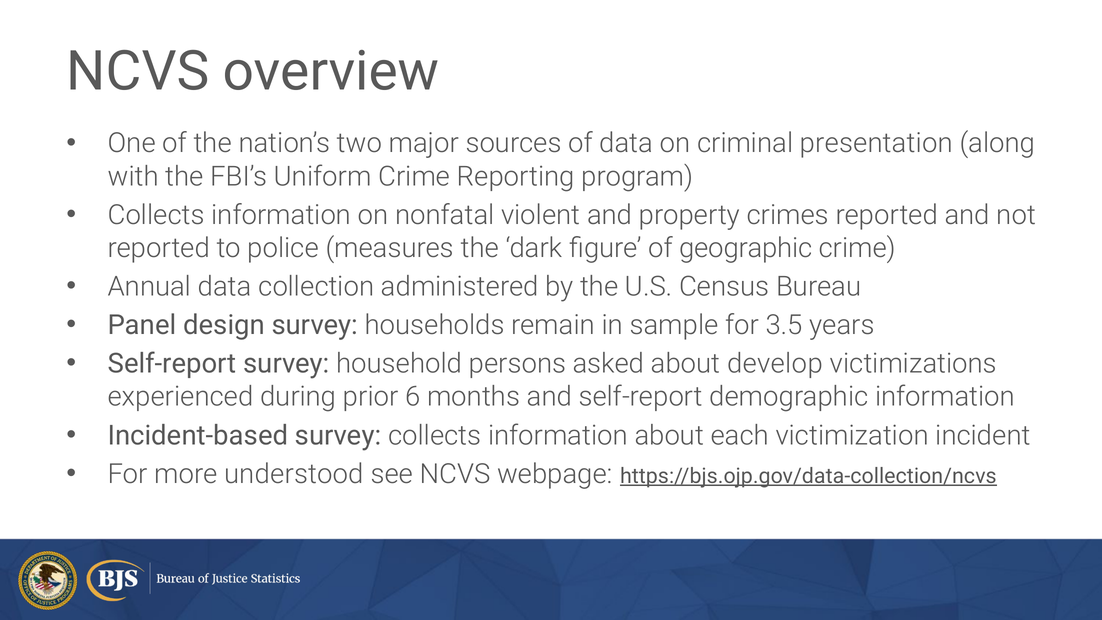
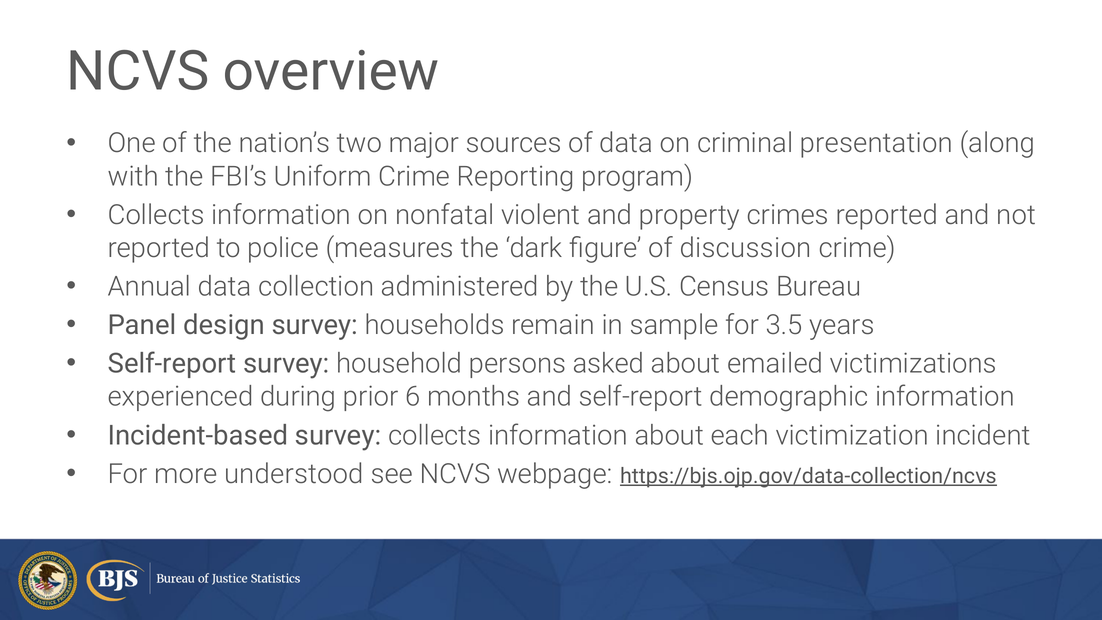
geographic: geographic -> discussion (746, 248)
develop: develop -> emailed (775, 364)
